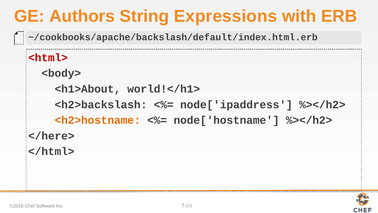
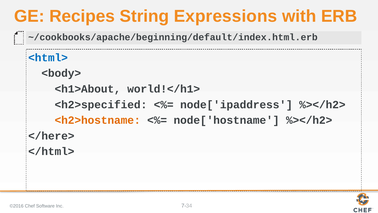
Authors: Authors -> Recipes (82, 16)
~/cookbooks/apache/backslash/default/index.html.erb: ~/cookbooks/apache/backslash/default/index.html.erb -> ~/cookbooks/apache/beginning/default/index.html.erb (173, 37)
<html> colour: red -> blue (48, 58)
<h2>backslash: <h2>backslash -> <h2>specified (101, 104)
